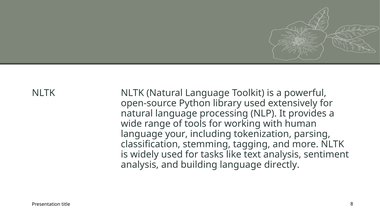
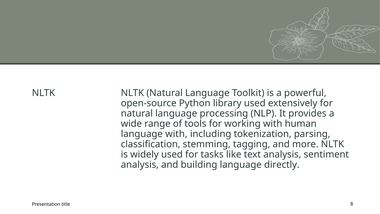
language your: your -> with (176, 134)
